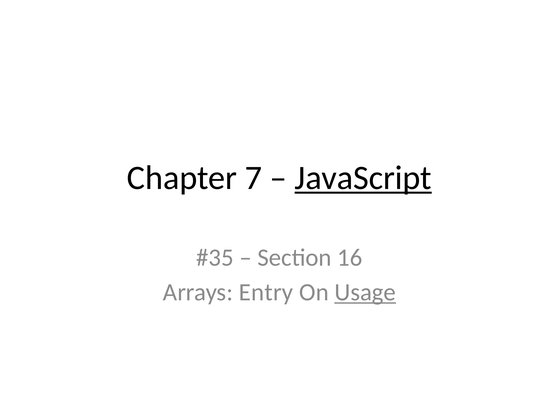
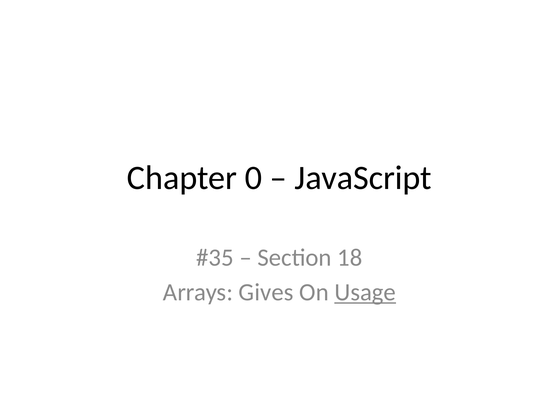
7: 7 -> 0 (254, 178)
JavaScript underline: present -> none (363, 178)
16: 16 -> 18 (350, 257)
Entry: Entry -> Gives (266, 292)
